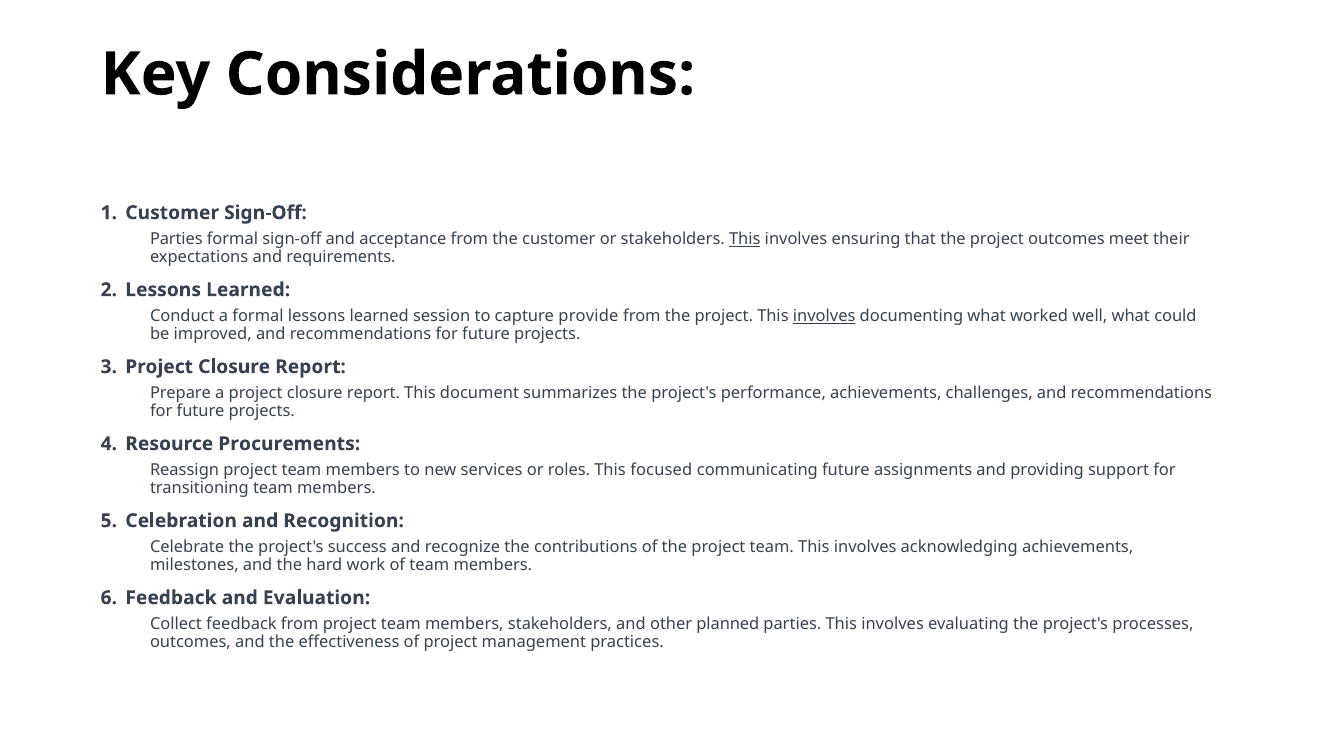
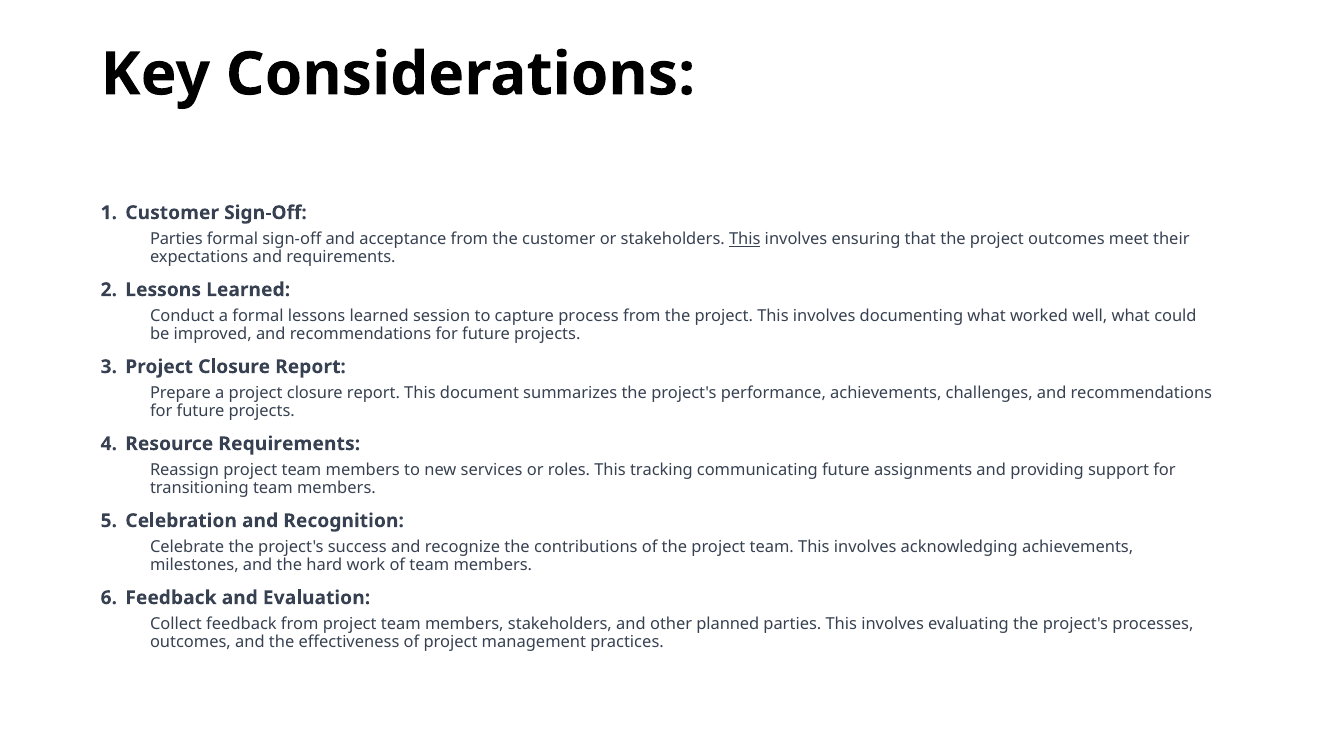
provide: provide -> process (588, 316)
involves underline: present -> none (824, 316)
Resource Procurements: Procurements -> Requirements (289, 444)
focused: focused -> tracking (661, 470)
